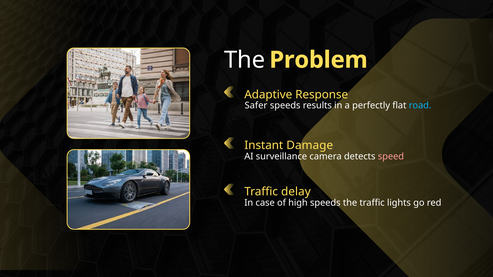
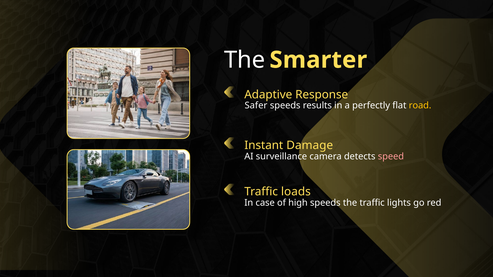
Problem: Problem -> Smarter (318, 60)
road colour: light blue -> yellow (420, 105)
delay: delay -> loads (296, 192)
